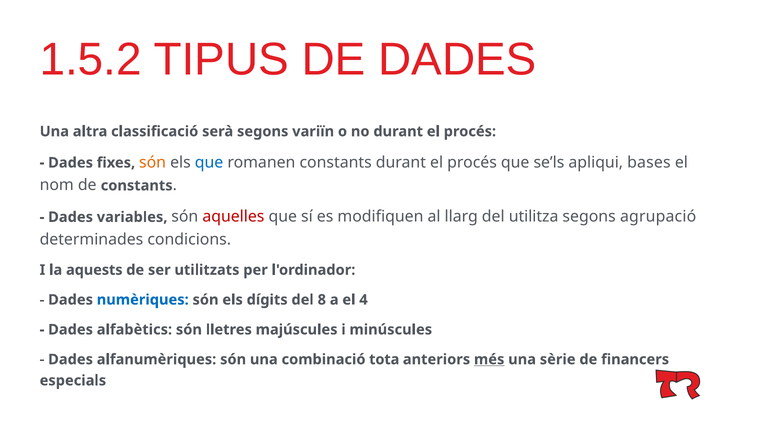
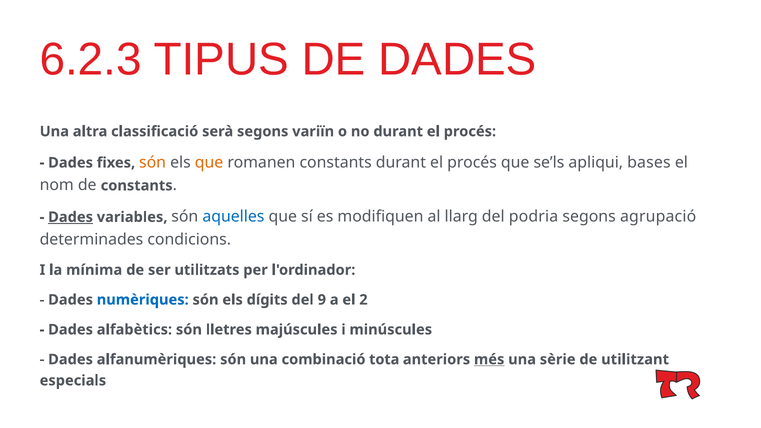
1.5.2: 1.5.2 -> 6.2.3 (91, 60)
que colour: blue -> orange (209, 162)
Dades underline: none -> present (71, 217)
aquelles colour: red -> blue (233, 217)
utilitza: utilitza -> podria (534, 217)
aquests: aquests -> mínima (94, 270)
8: 8 -> 9 (322, 300)
4: 4 -> 2 (363, 300)
financers: financers -> utilitzant (635, 359)
